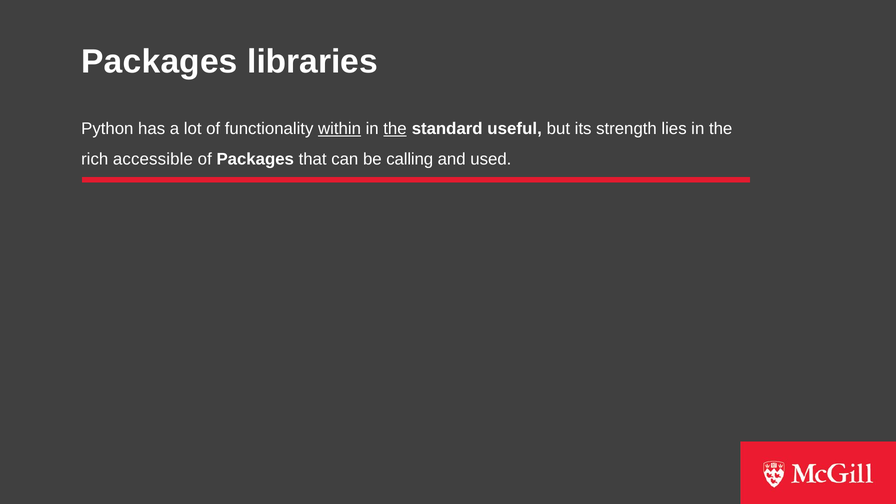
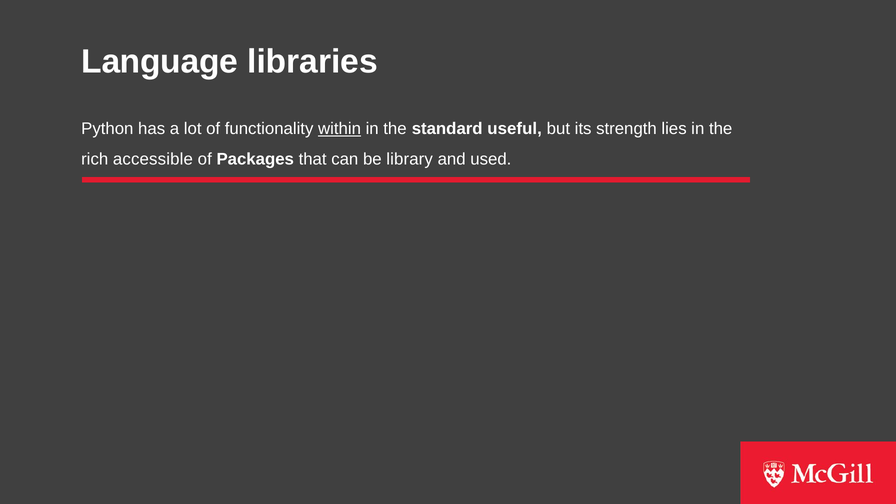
Packages: Packages -> Language (160, 62)
the underline: present -> none (395, 129)
calling: calling -> library (410, 159)
